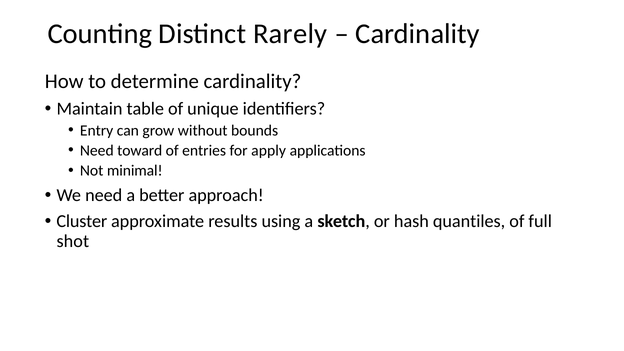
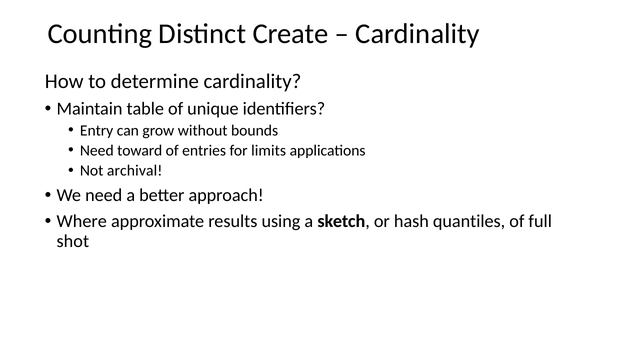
Rarely: Rarely -> Create (291, 34)
apply: apply -> limits (269, 150)
minimal: minimal -> archival (135, 171)
Cluster: Cluster -> Where (82, 221)
